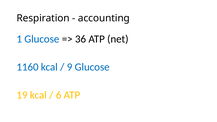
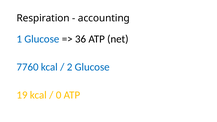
1160: 1160 -> 7760 (28, 67)
9: 9 -> 2 (70, 67)
6: 6 -> 0 (59, 95)
